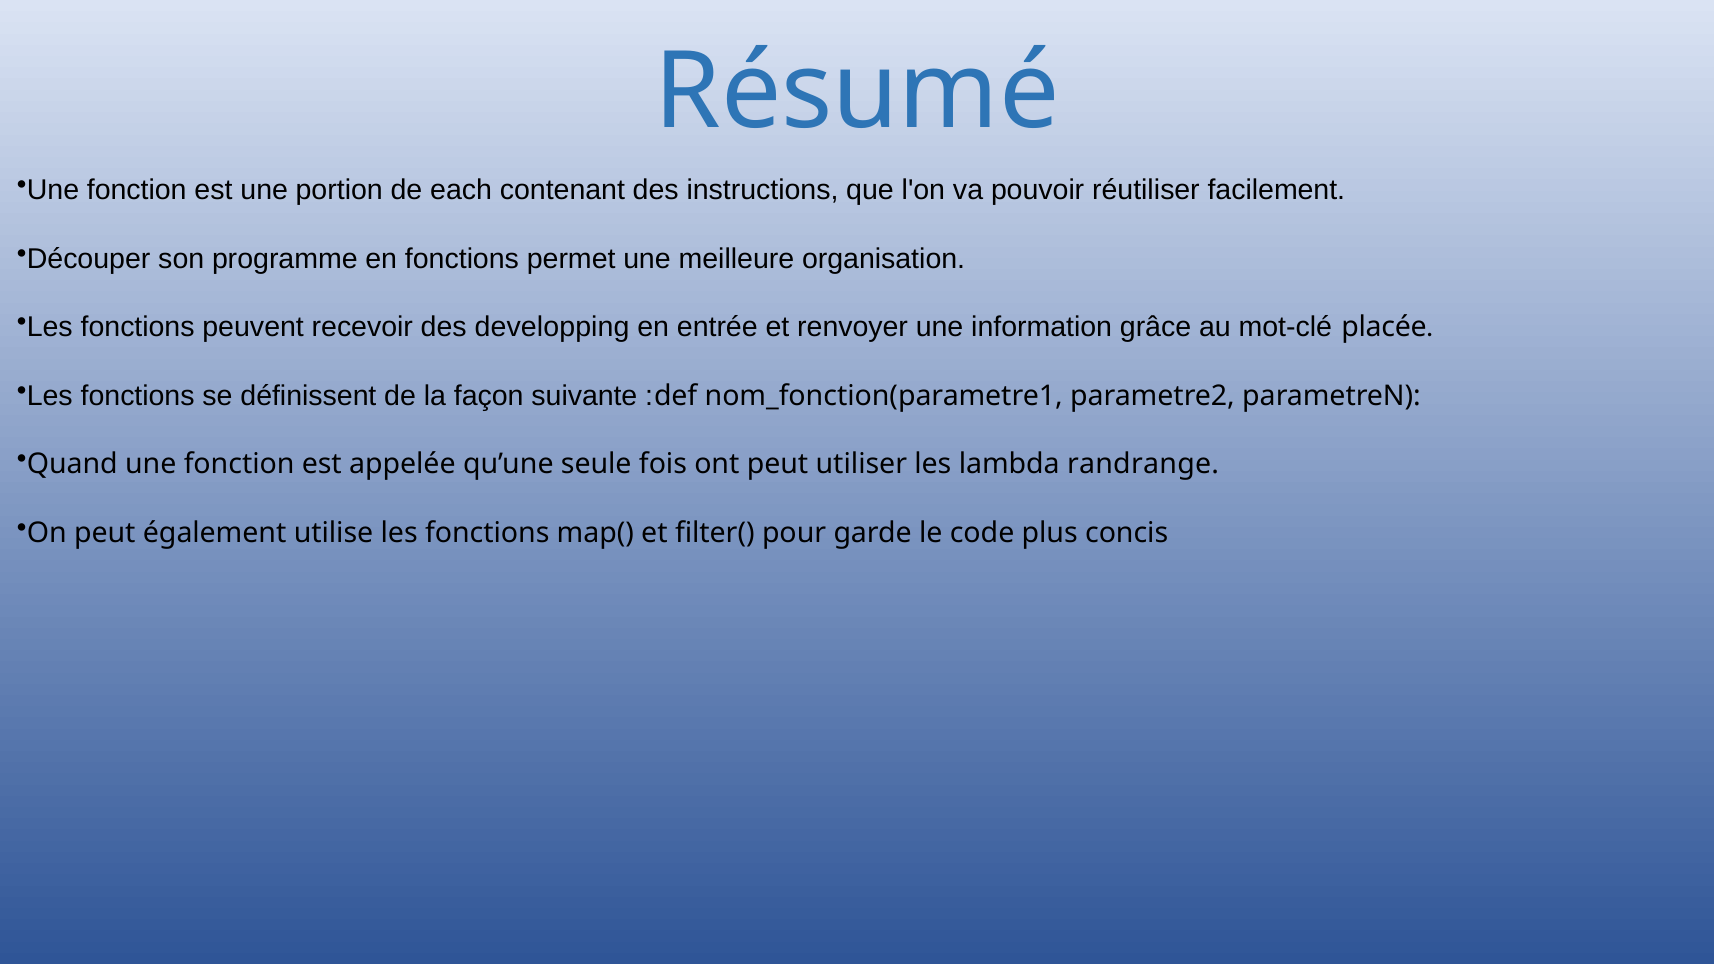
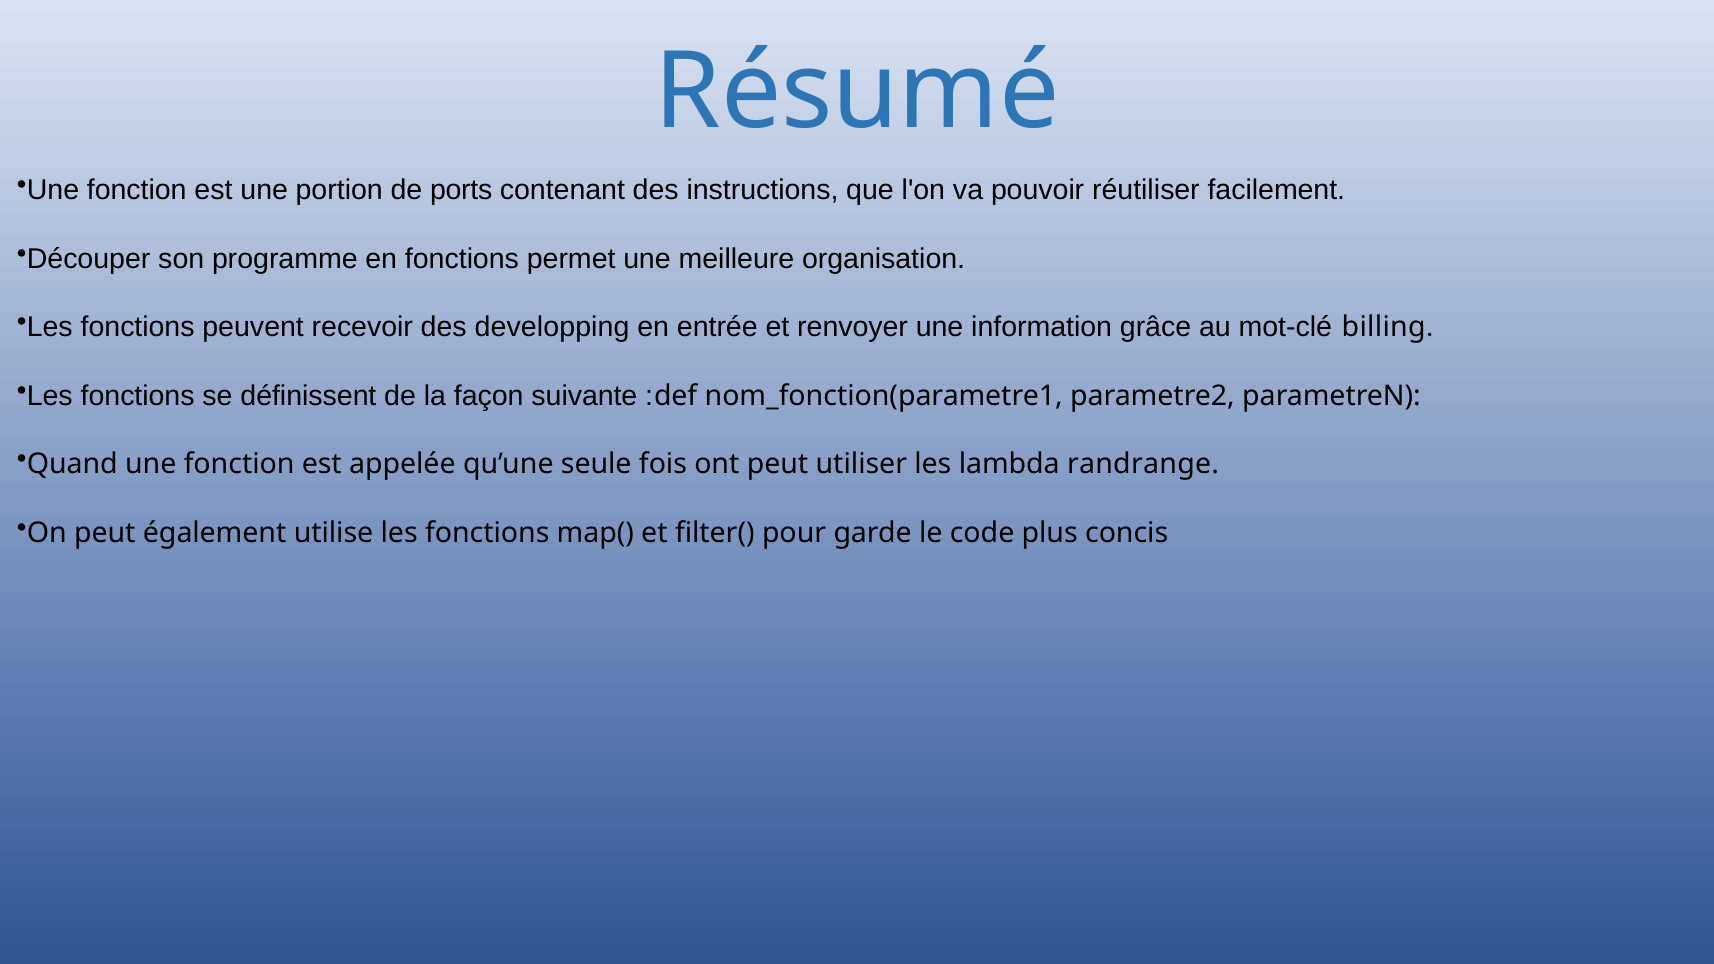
each: each -> ports (461, 190)
placée: placée -> billing (1384, 327)
